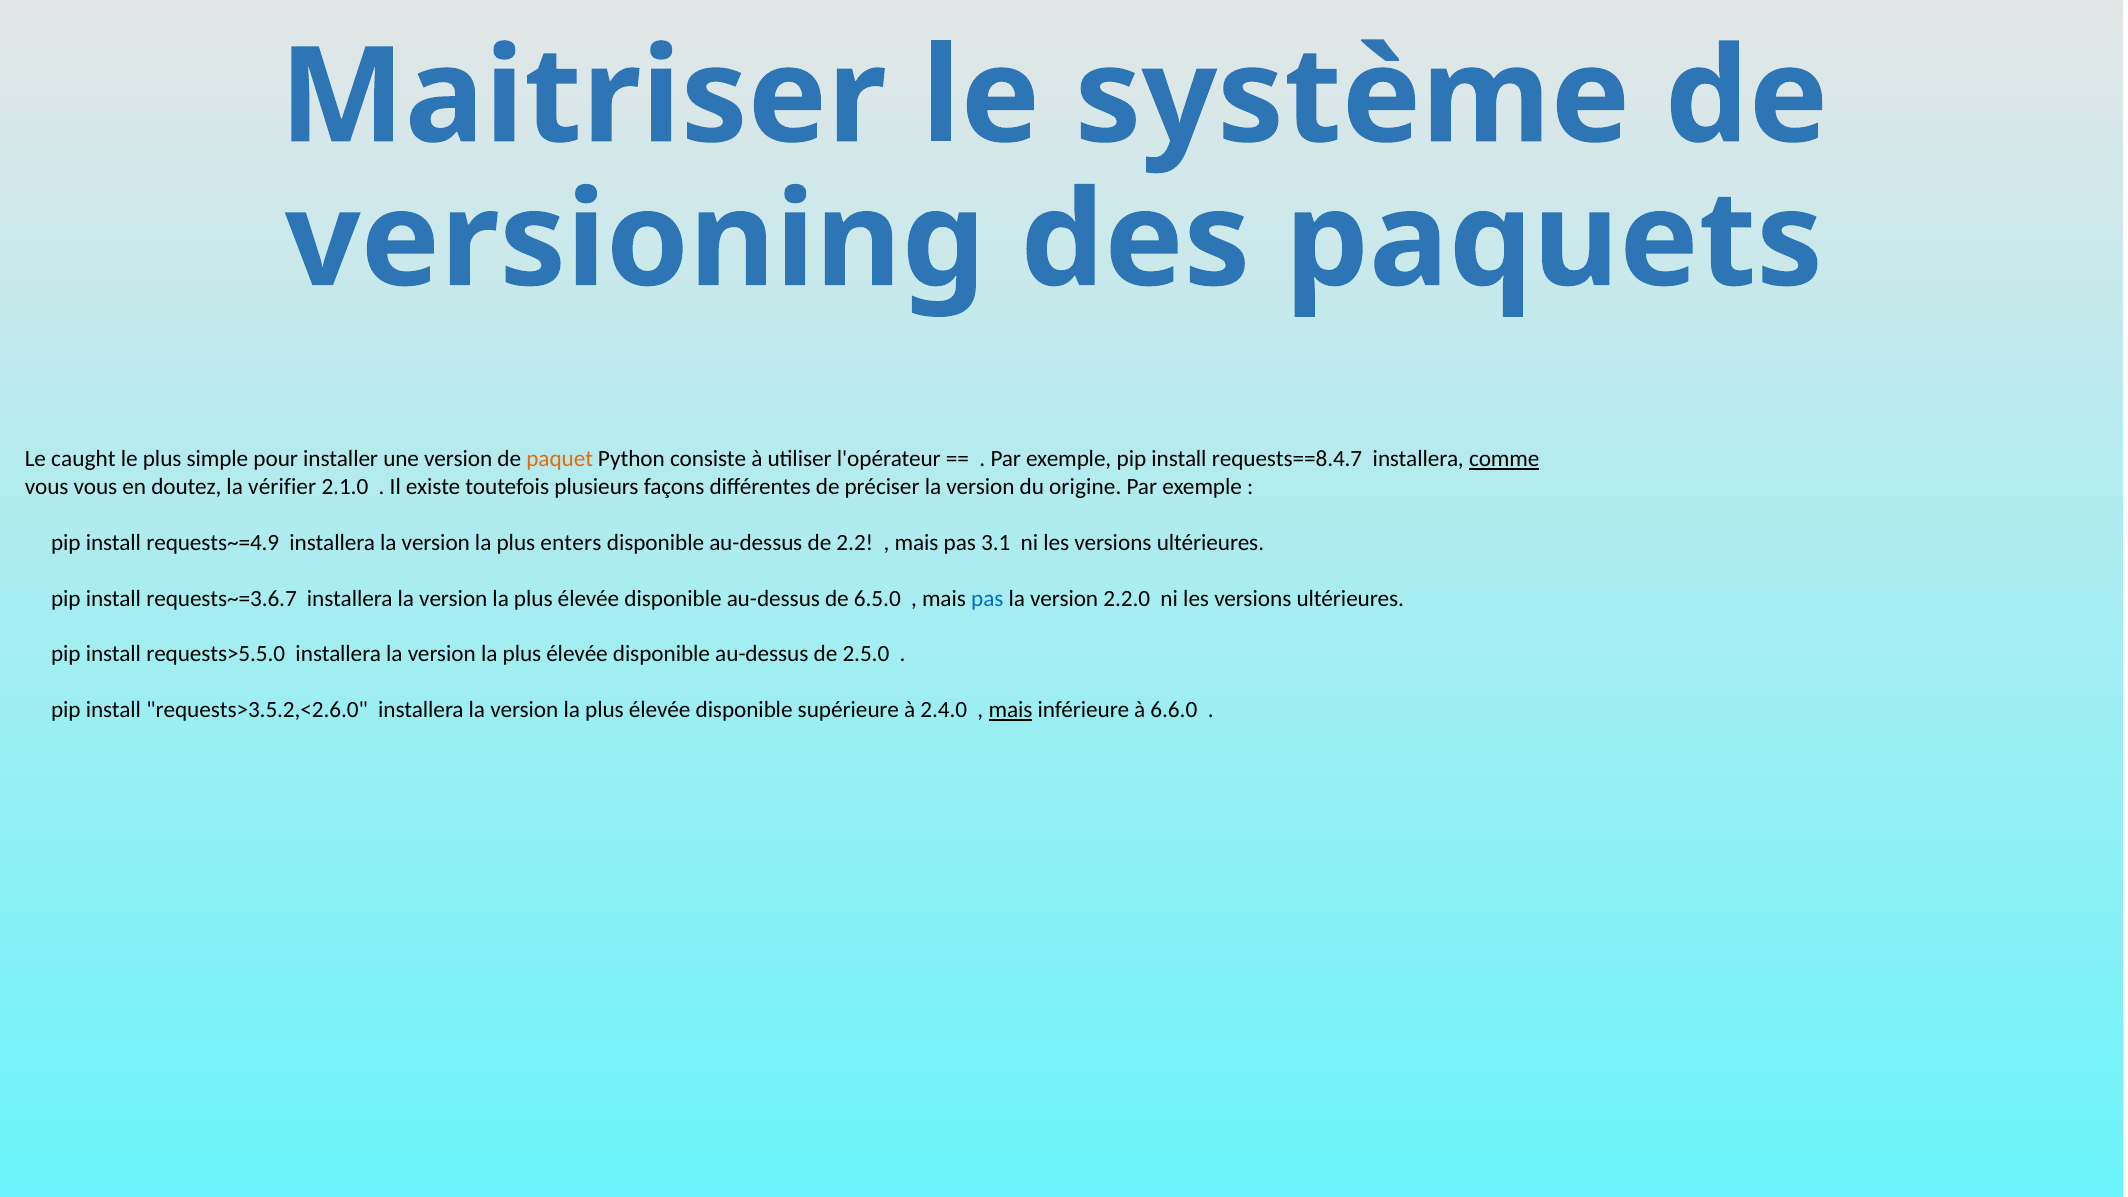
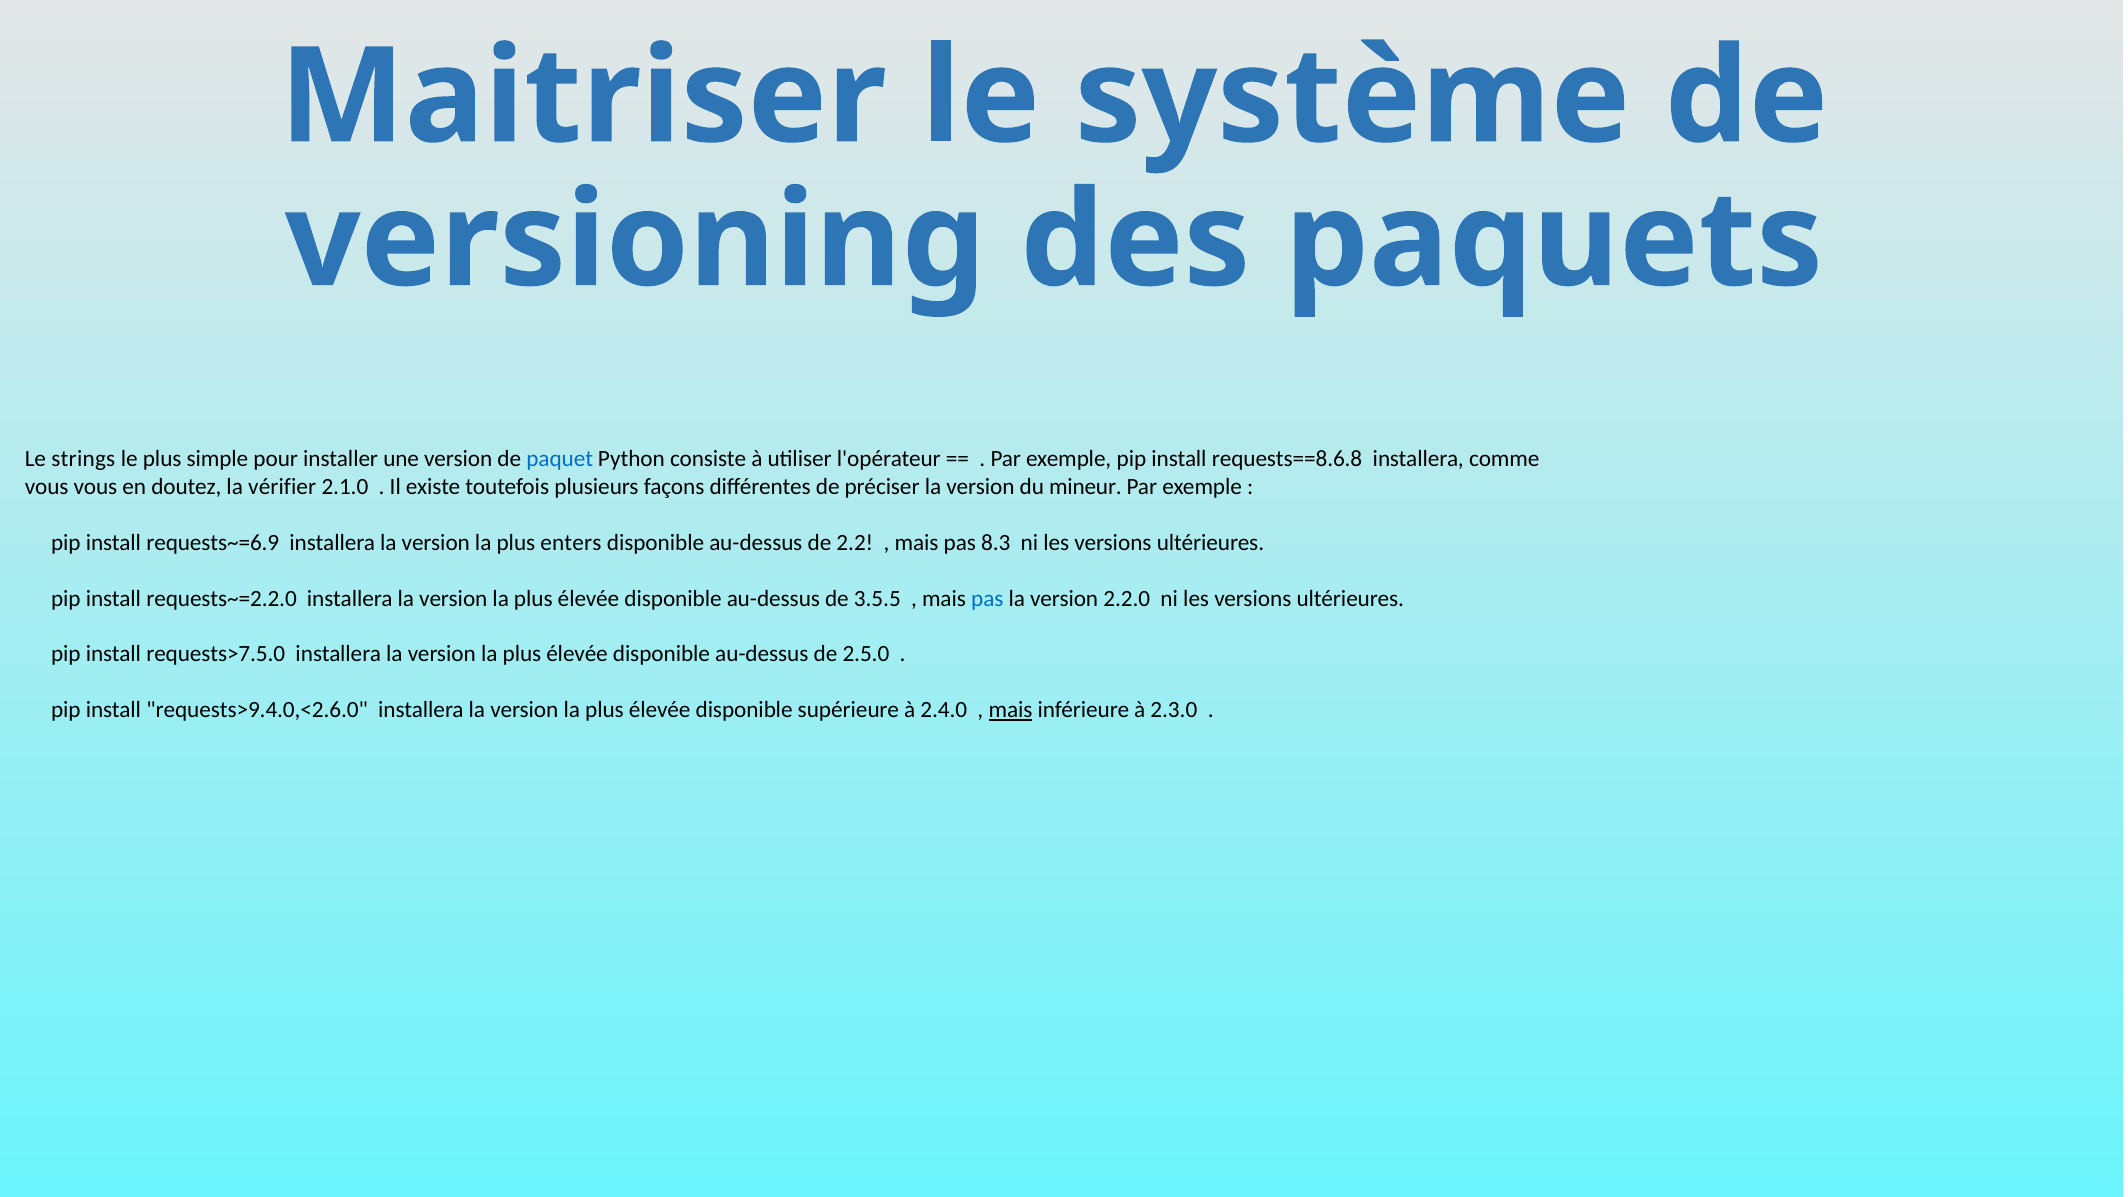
caught: caught -> strings (83, 459)
paquet colour: orange -> blue (560, 459)
requests==8.4.7: requests==8.4.7 -> requests==8.6.8 (1287, 459)
comme underline: present -> none (1504, 459)
origine: origine -> mineur (1085, 487)
requests~=4.9: requests~=4.9 -> requests~=6.9 (213, 543)
3.1: 3.1 -> 8.3 (996, 543)
requests~=3.6.7: requests~=3.6.7 -> requests~=2.2.0 (222, 598)
6.5.0: 6.5.0 -> 3.5.5 (877, 598)
requests>5.5.0: requests>5.5.0 -> requests>7.5.0 (216, 654)
requests>3.5.2,<2.6.0: requests>3.5.2,<2.6.0 -> requests>9.4.0,<2.6.0 (257, 710)
6.6.0: 6.6.0 -> 2.3.0 (1174, 710)
